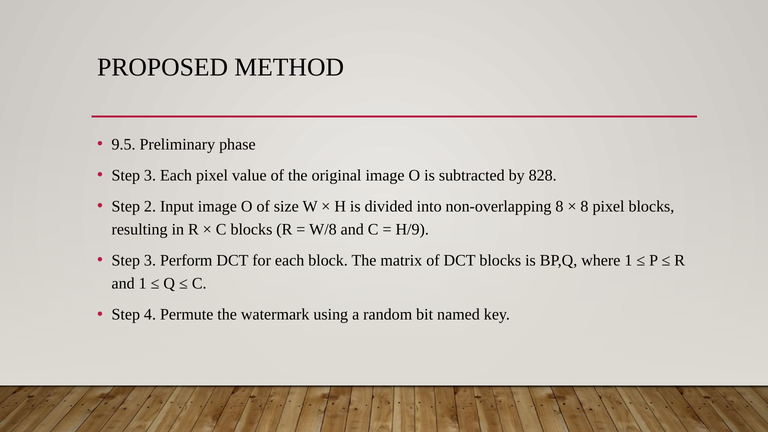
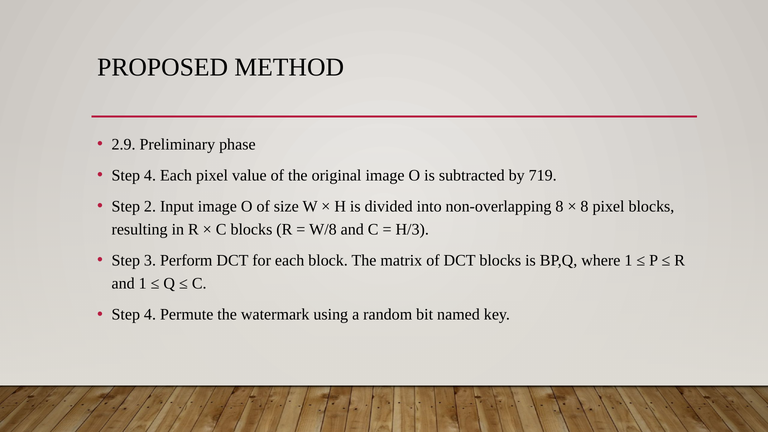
9.5: 9.5 -> 2.9 (124, 144)
3: 3 -> 4 (150, 175)
828: 828 -> 719 (543, 175)
H/9: H/9 -> H/3 (412, 230)
